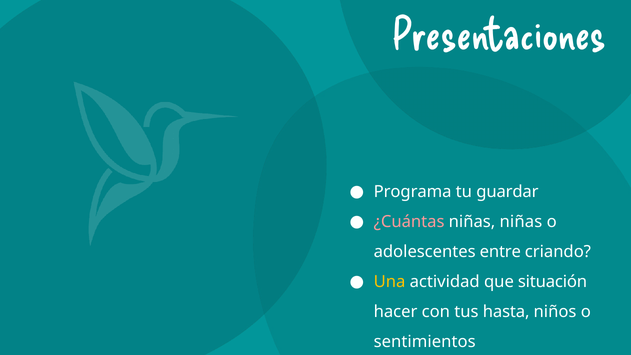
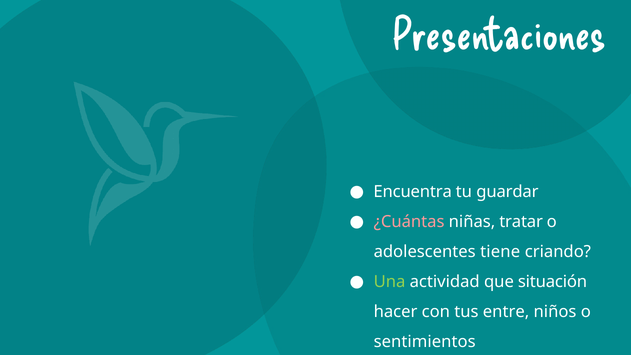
Programa: Programa -> Encuentra (413, 192)
niñas niñas: niñas -> tratar (521, 222)
entre: entre -> tiene (500, 252)
Una colour: yellow -> light green (390, 282)
hasta: hasta -> entre (506, 311)
